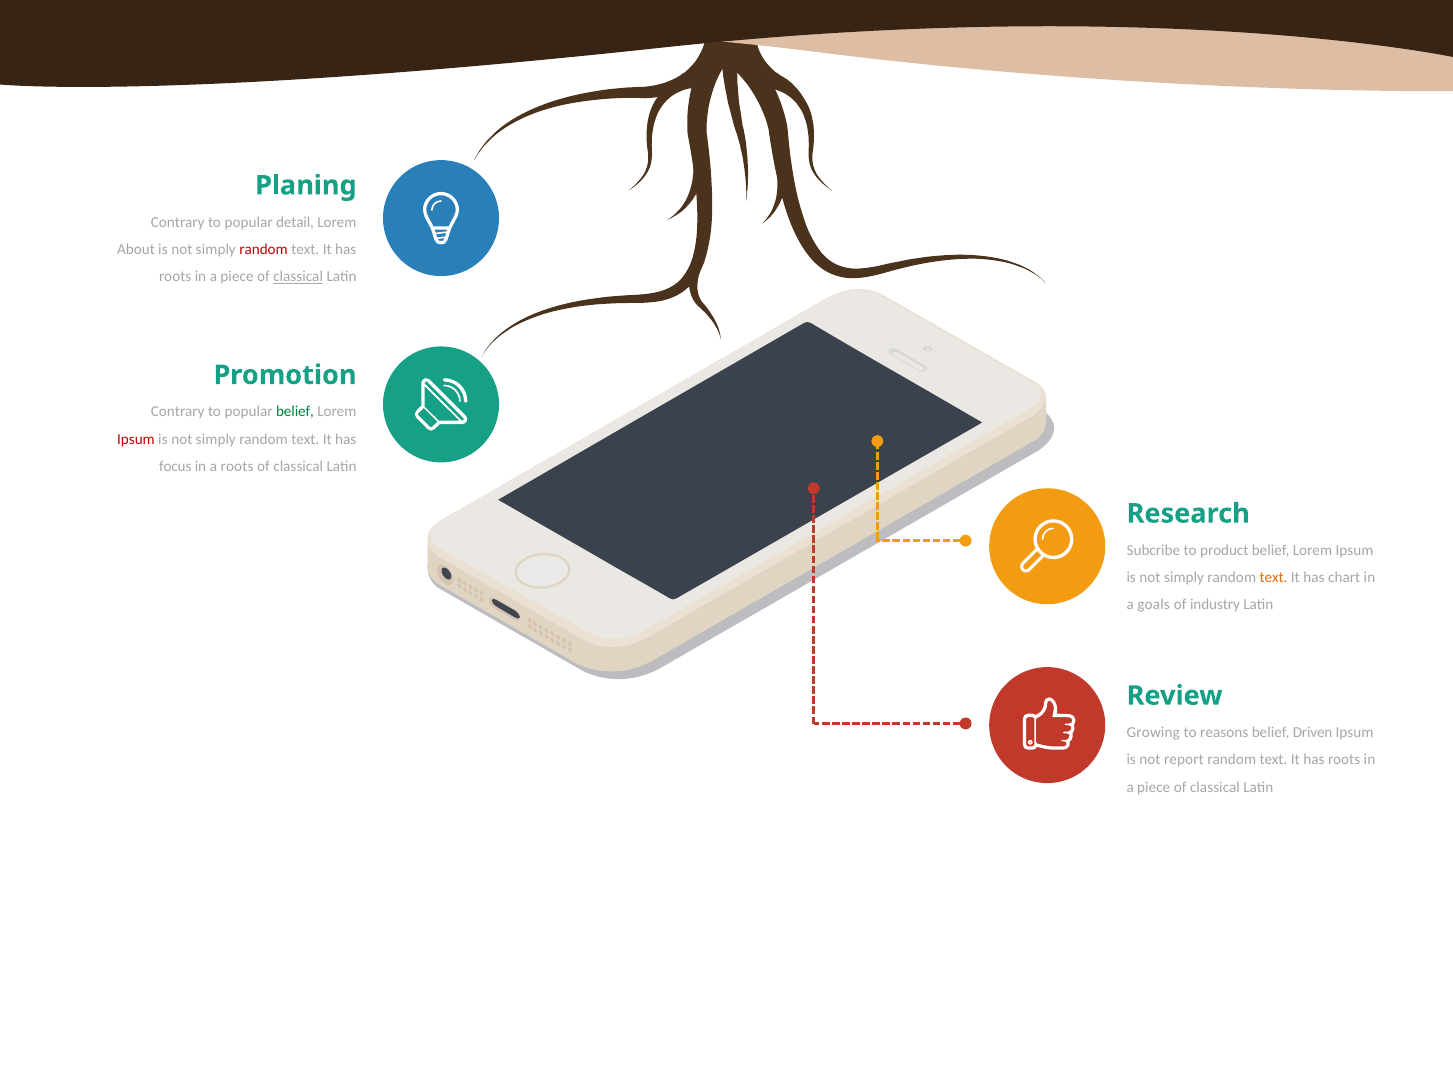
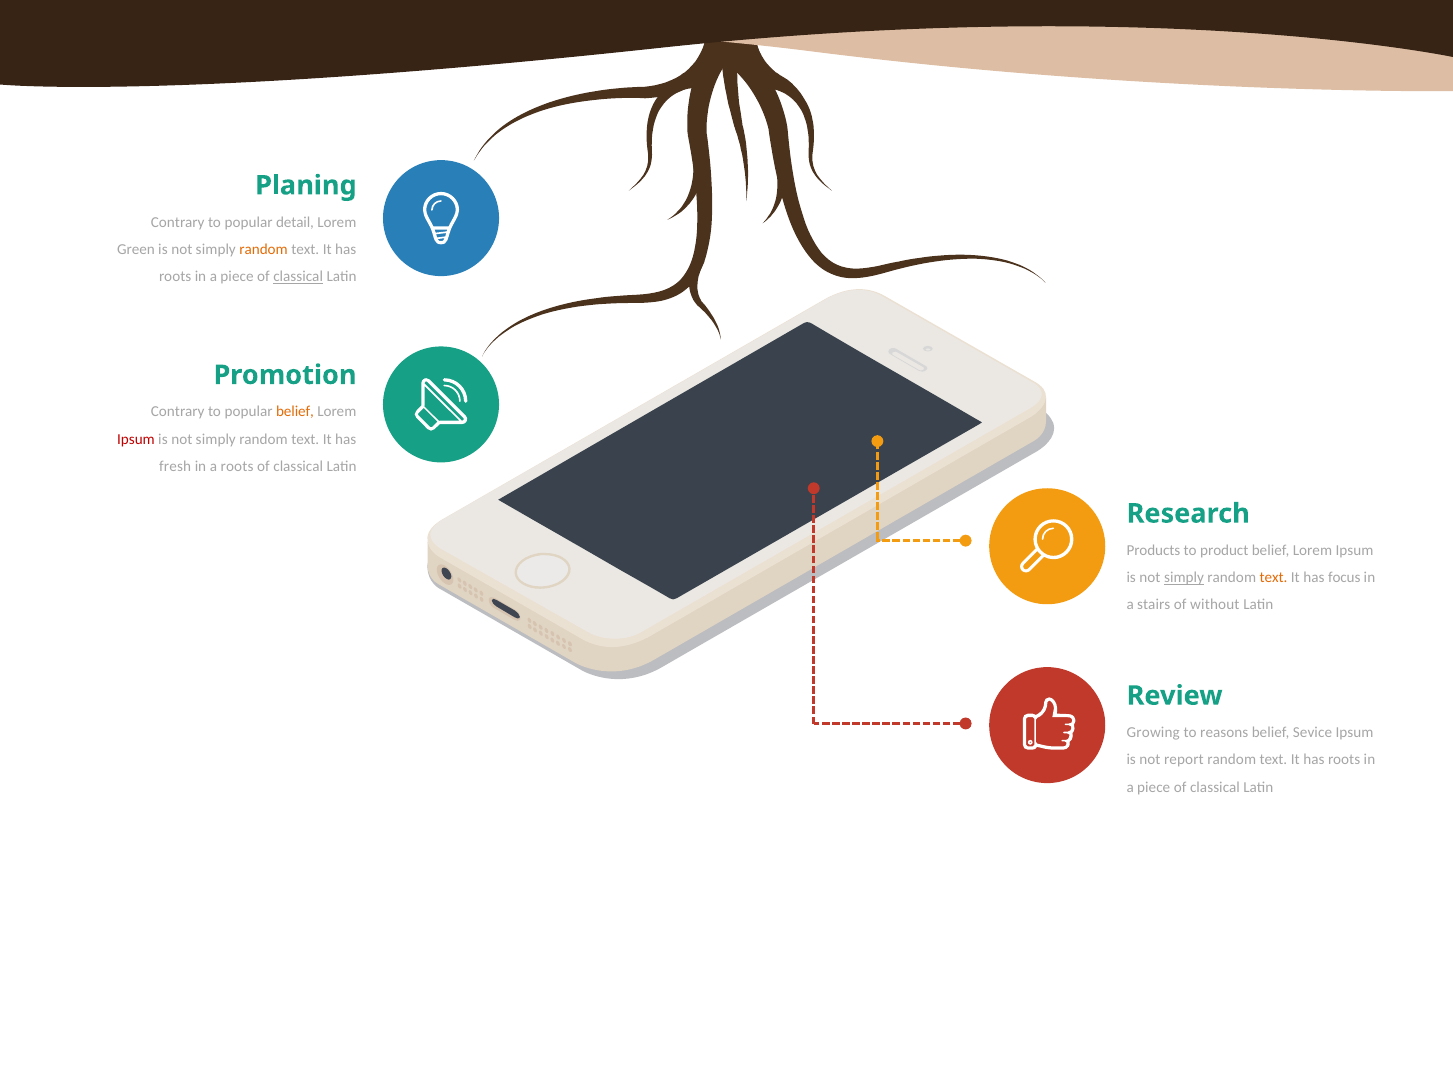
About: About -> Green (136, 250)
random colour: red -> orange (264, 250)
belief colour: green -> orange (295, 412)
focus: focus -> fresh (175, 467)
Subcribe: Subcribe -> Products (1153, 551)
simply underline: none -> present (1184, 578)
chart: chart -> focus (1344, 578)
goals: goals -> stairs (1154, 605)
industry: industry -> without (1215, 605)
Driven: Driven -> Sevice (1312, 733)
